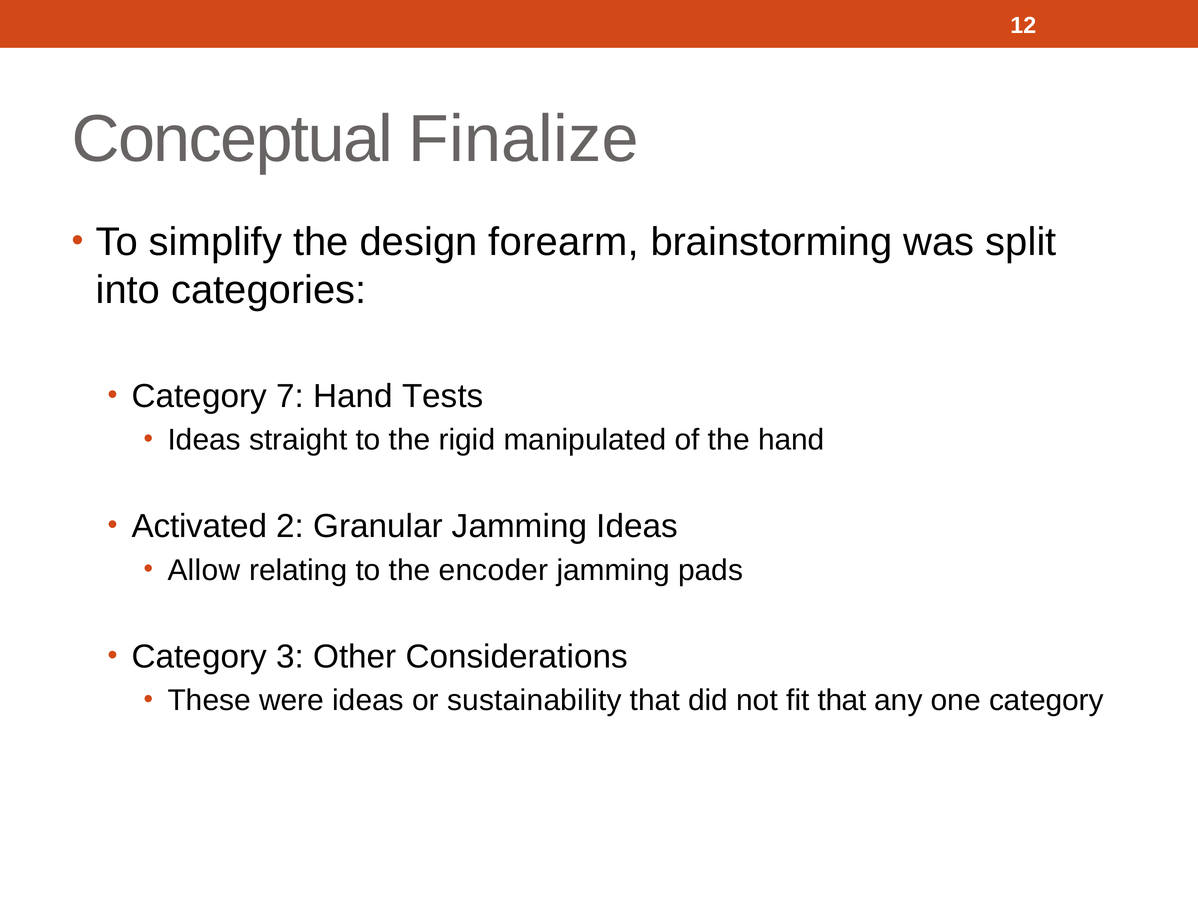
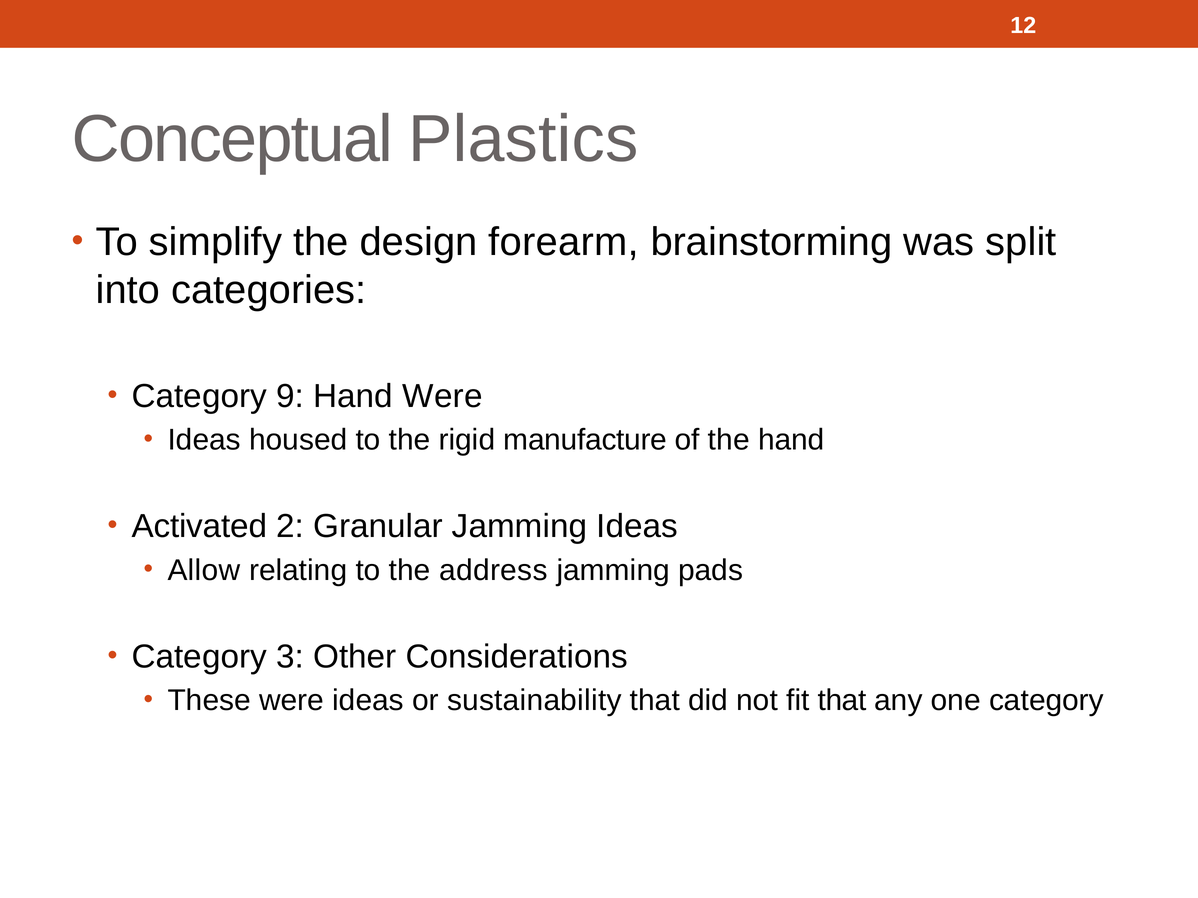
Finalize: Finalize -> Plastics (523, 139)
7: 7 -> 9 (290, 396)
Hand Tests: Tests -> Were (443, 396)
straight: straight -> housed (298, 440)
manipulated: manipulated -> manufacture (585, 440)
encoder: encoder -> address (493, 570)
